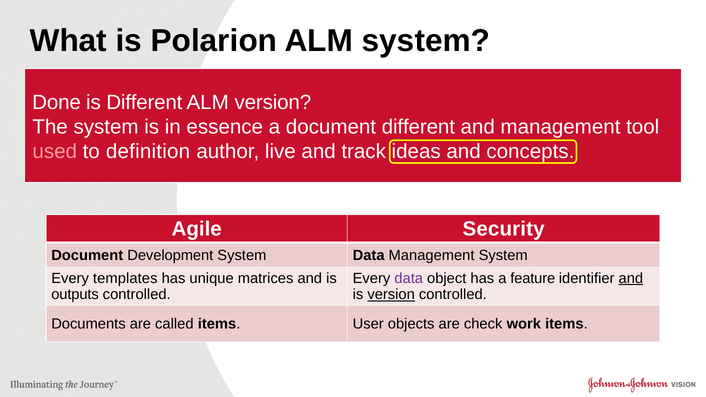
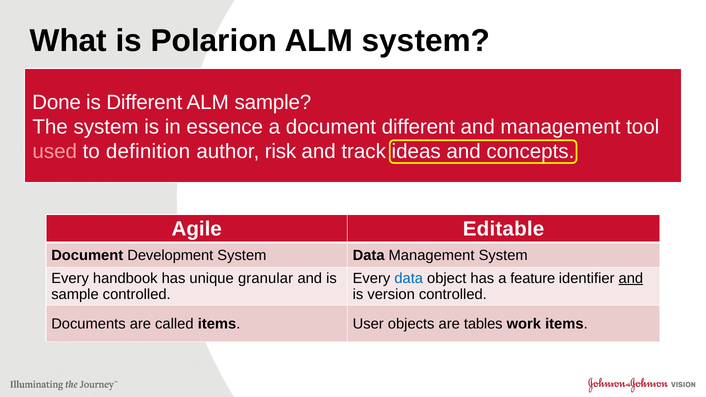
ALM version: version -> sample (273, 102)
live: live -> risk (280, 152)
Security: Security -> Editable (504, 229)
templates: templates -> handbook (125, 278)
matrices: matrices -> granular (266, 278)
data colour: purple -> blue (409, 278)
outputs: outputs -> sample (75, 295)
version underline: present -> none (391, 295)
check: check -> tables (483, 324)
